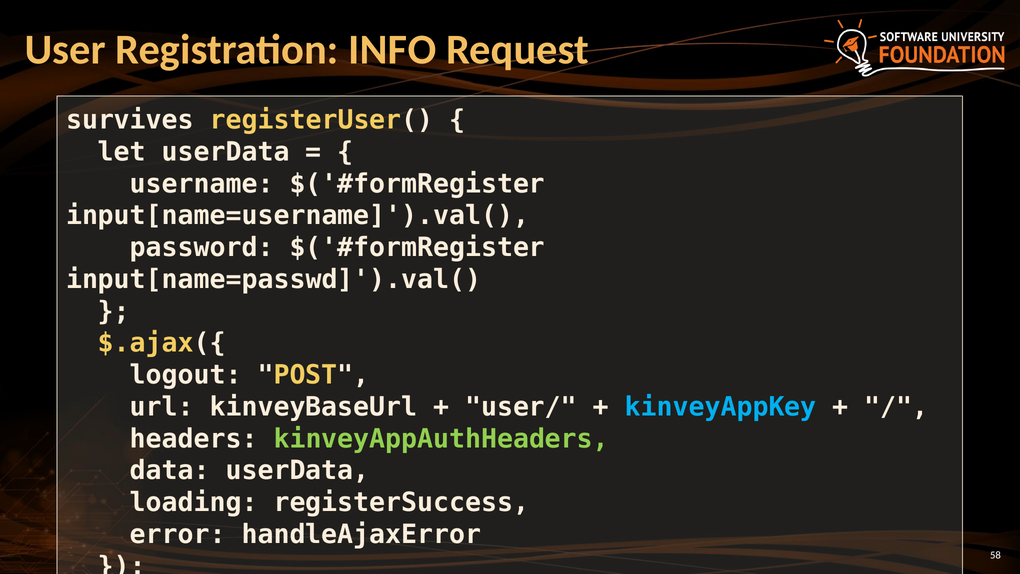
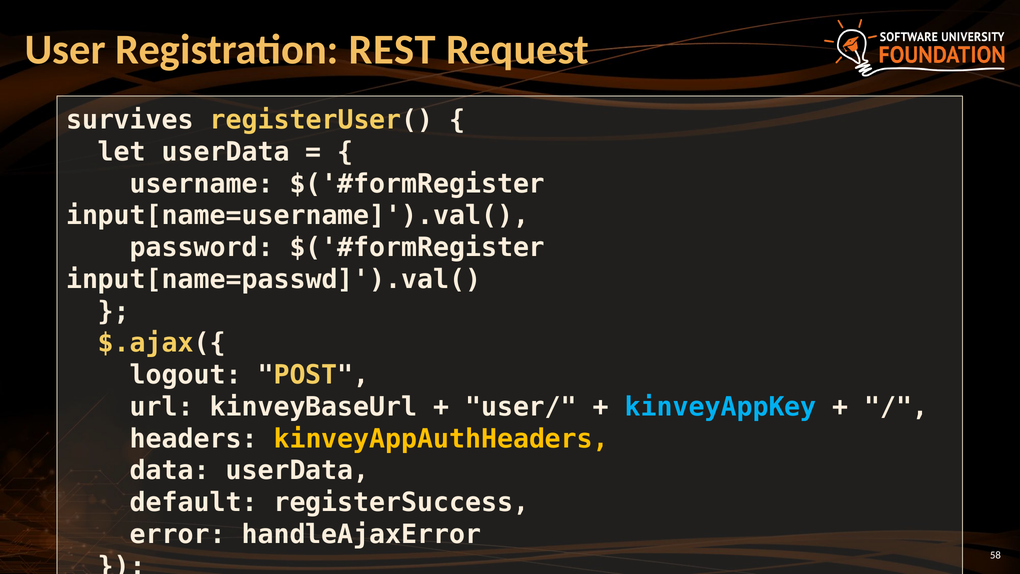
INFO: INFO -> REST (392, 50)
kinveyAppAuthHeaders colour: light green -> yellow (441, 439)
loading: loading -> default (194, 502)
